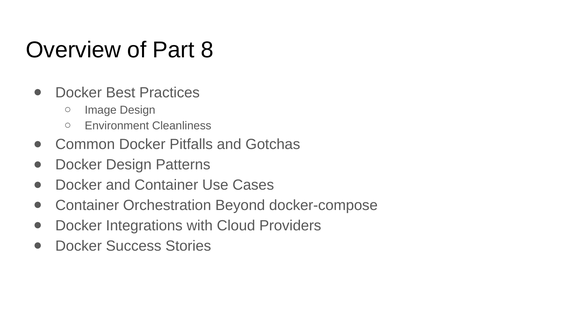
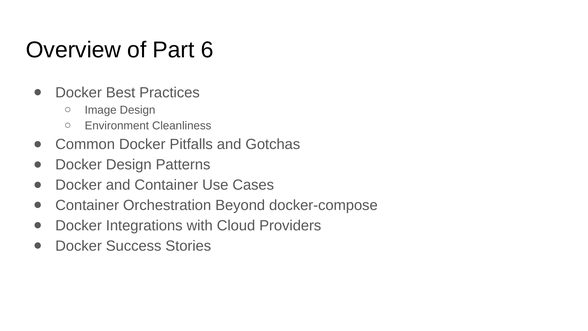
8: 8 -> 6 (207, 50)
